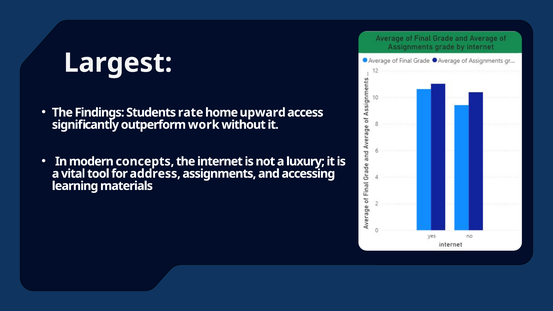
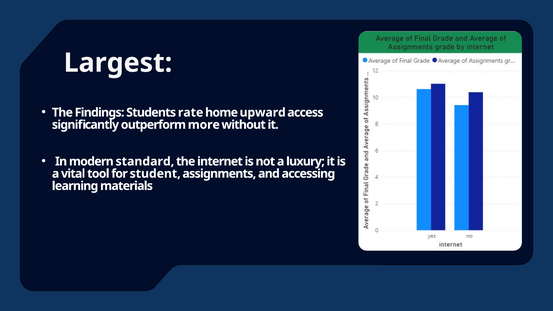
work: work -> more (204, 125)
concepts: concepts -> standard (145, 161)
address: address -> student (155, 174)
